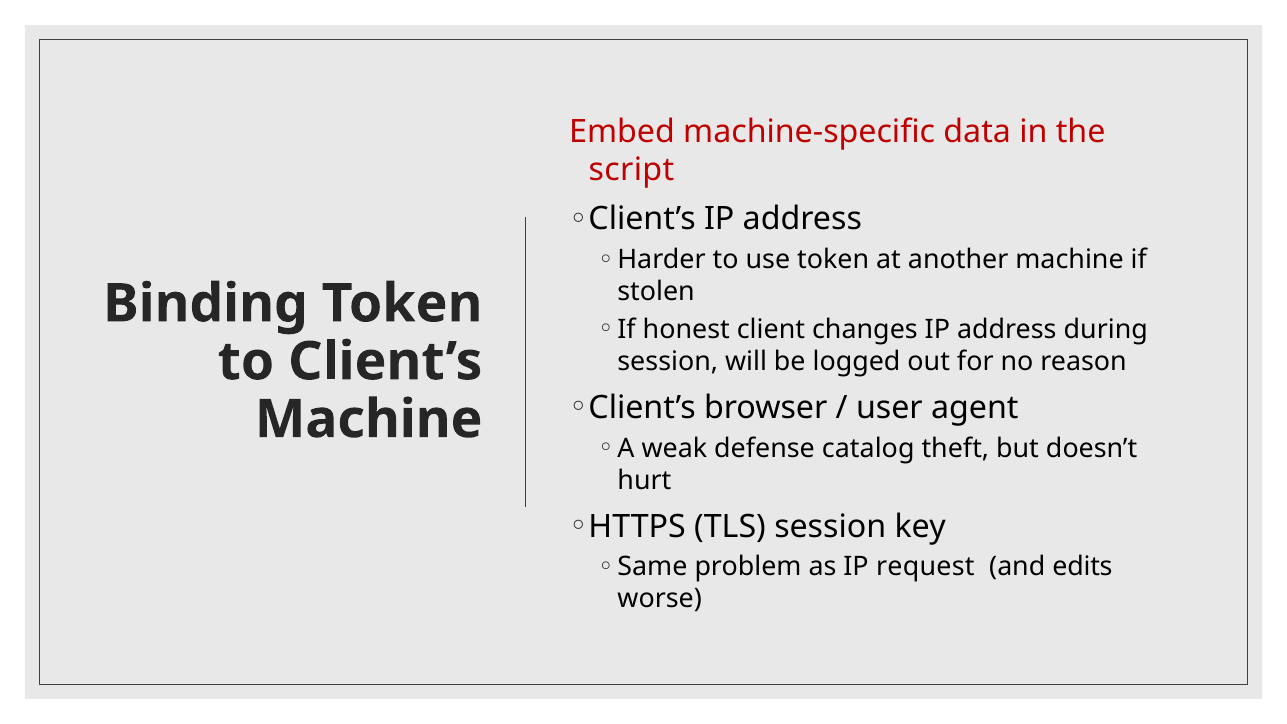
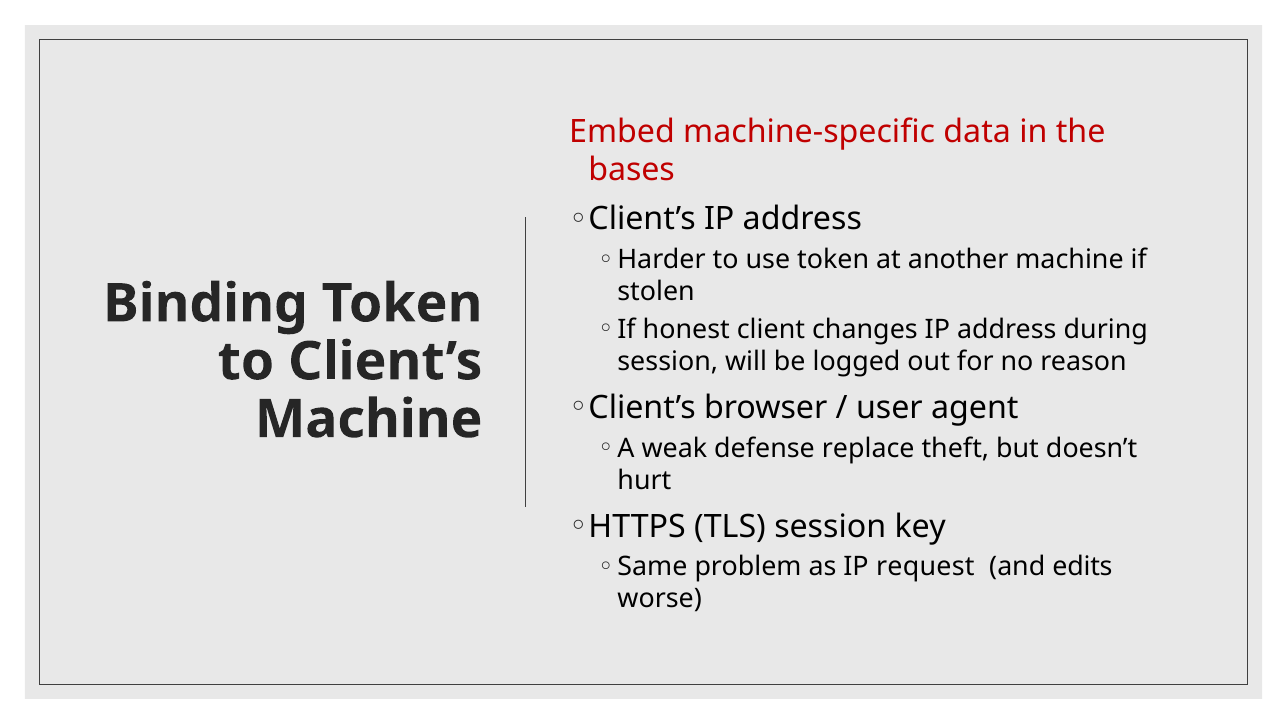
script: script -> bases (632, 170)
catalog: catalog -> replace (868, 448)
